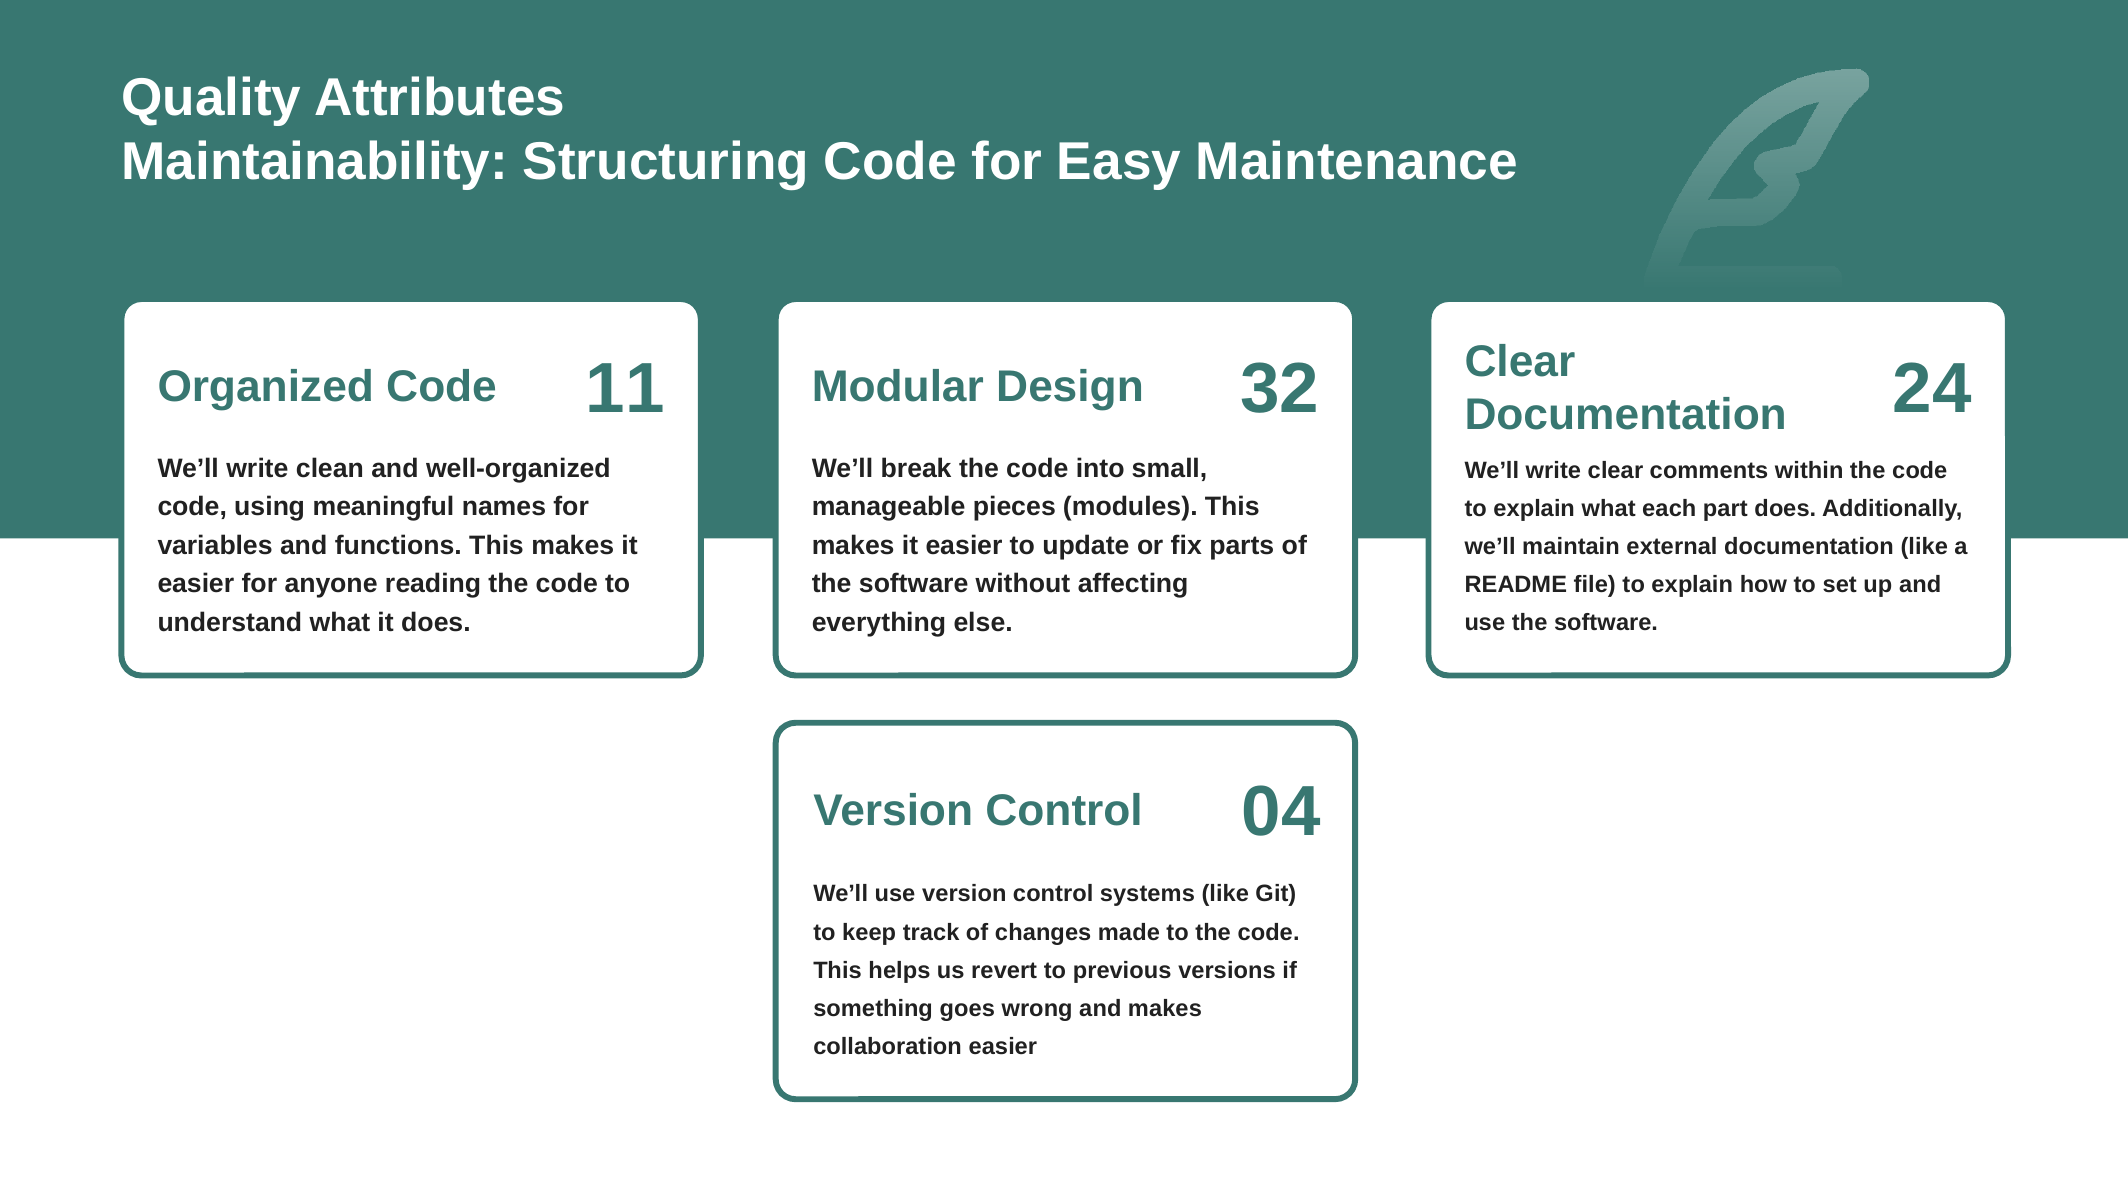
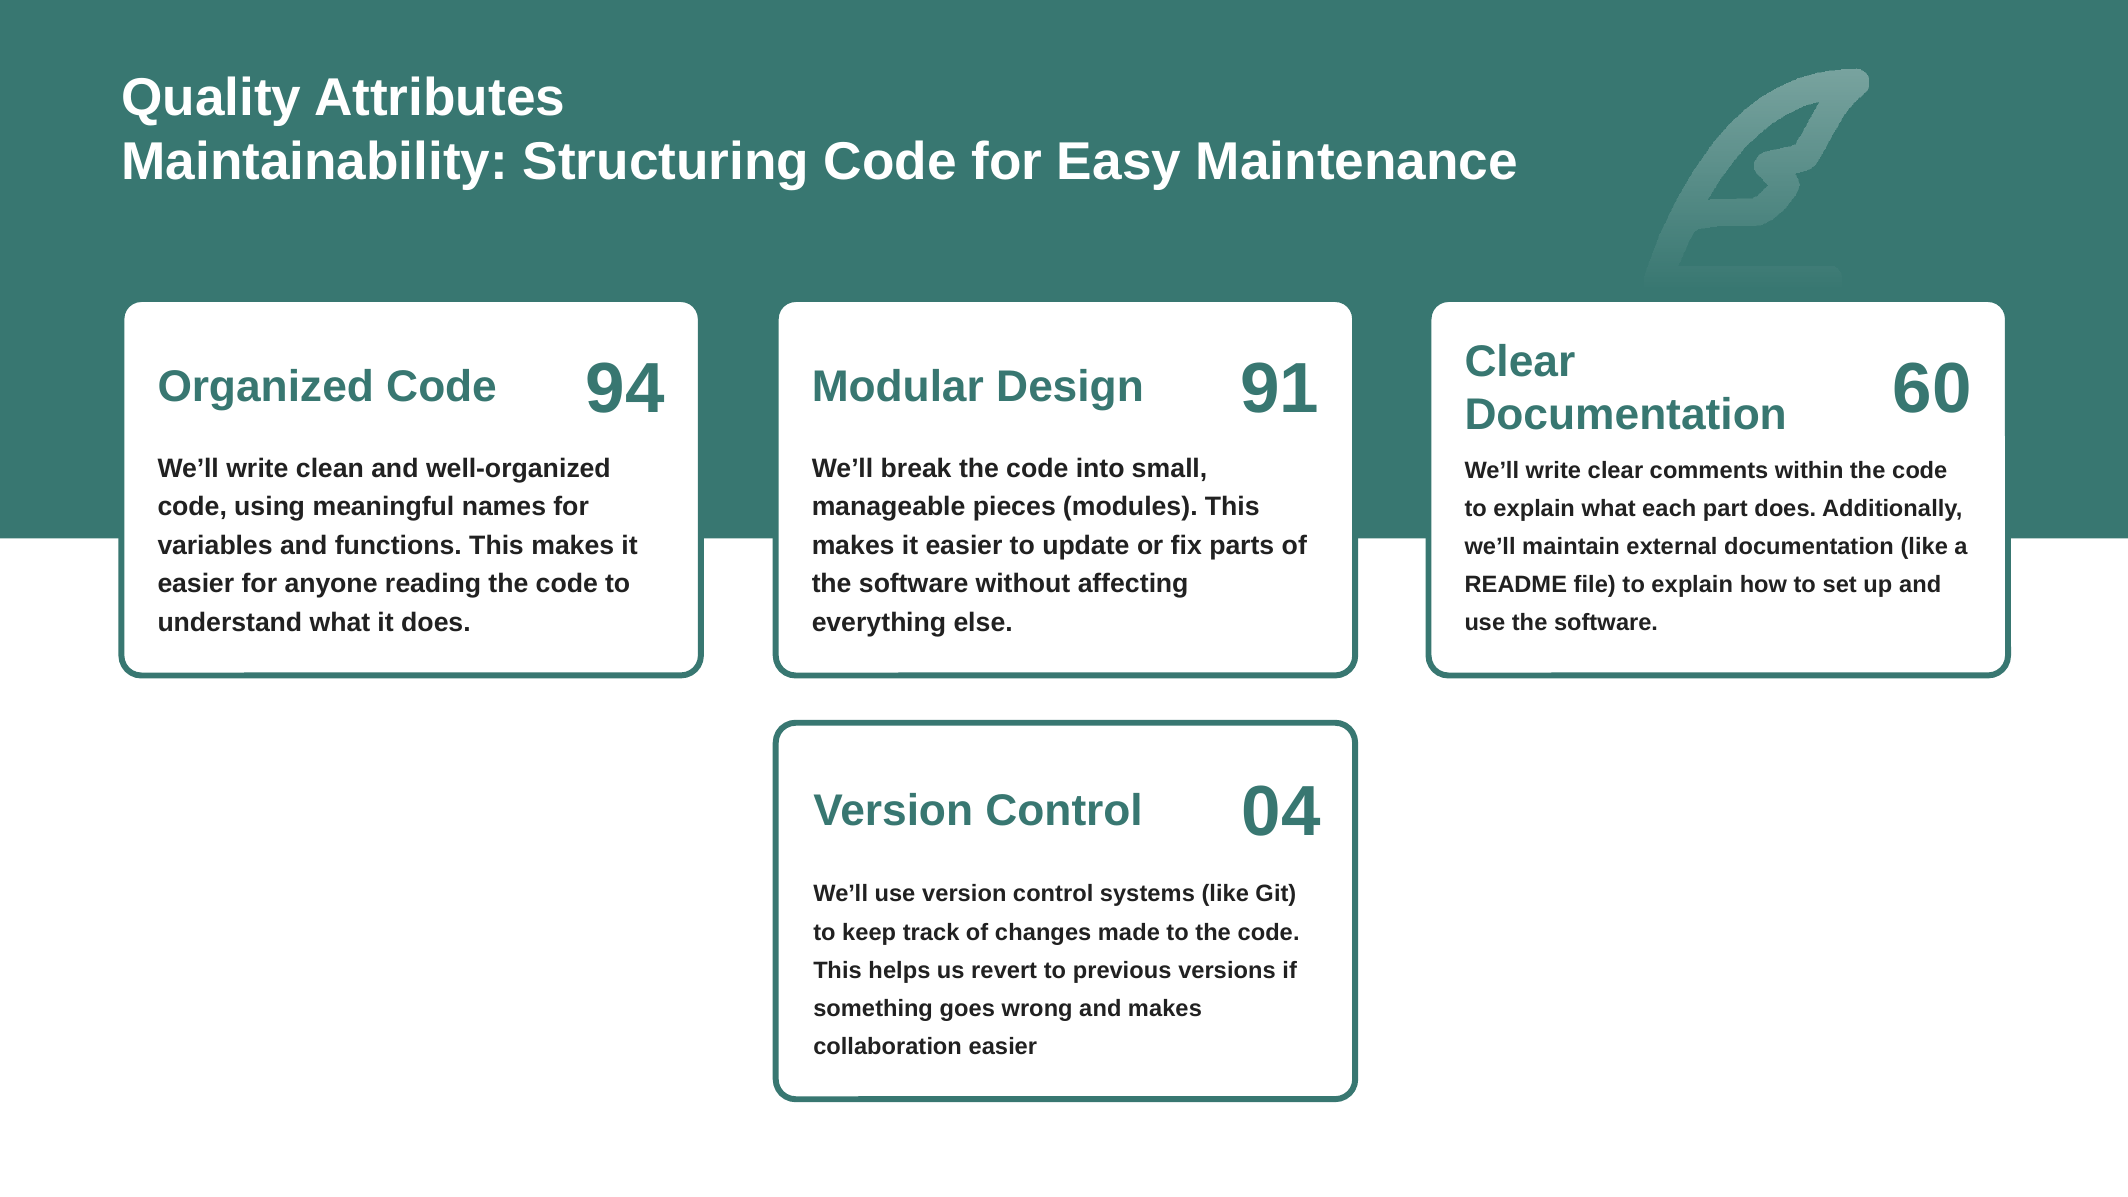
11: 11 -> 94 (625, 389)
32: 32 -> 91 (1280, 389)
24: 24 -> 60 (1932, 389)
